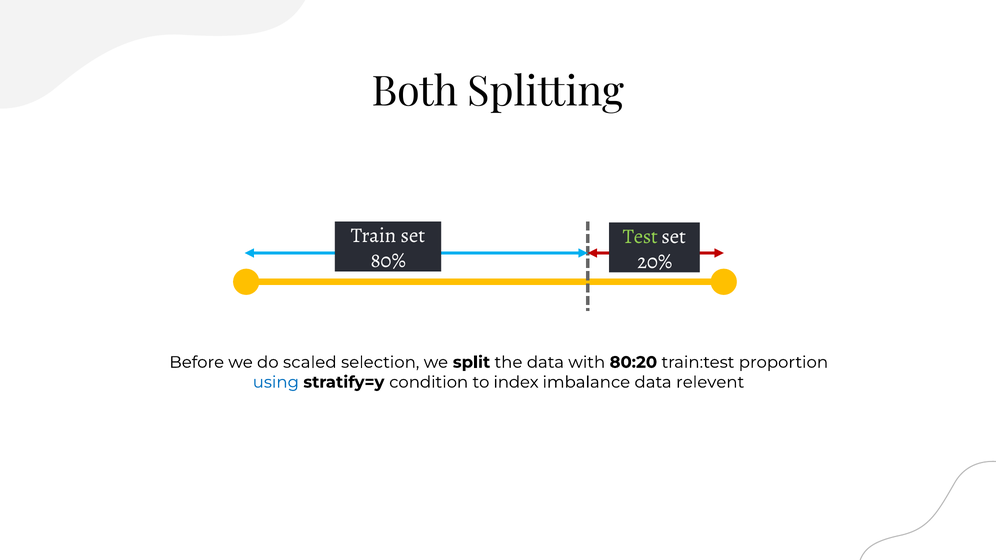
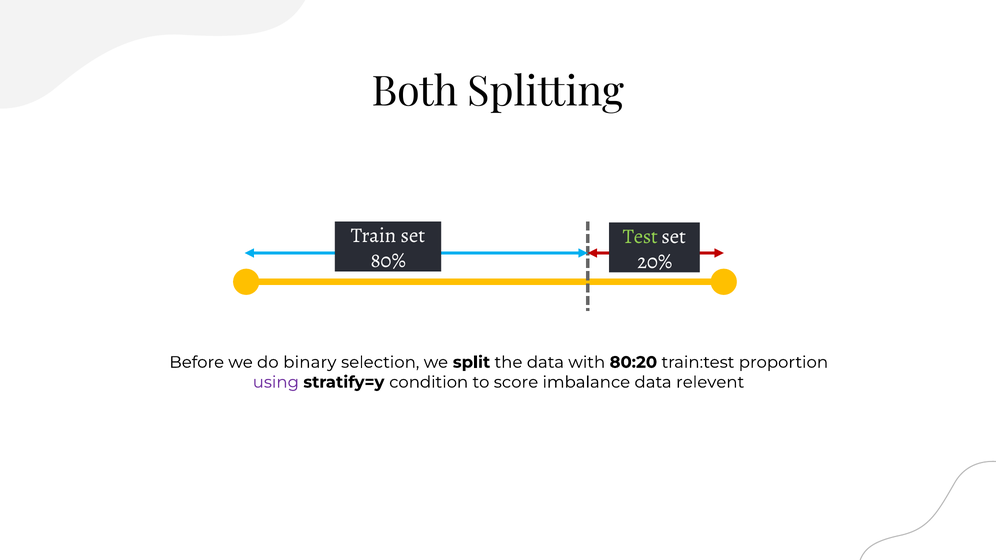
scaled: scaled -> binary (310, 362)
using colour: blue -> purple (276, 382)
index: index -> score (516, 382)
